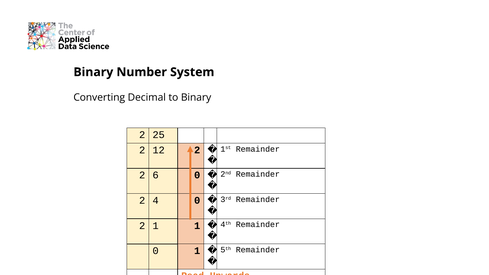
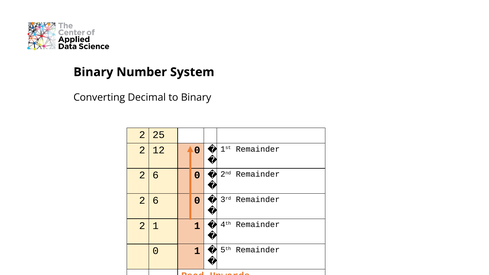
12 2: 2 -> 0 (197, 150)
4: 4 -> 6 (156, 201)
